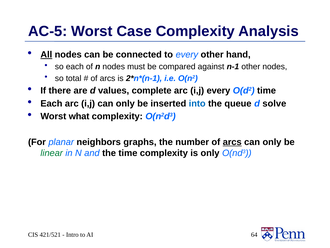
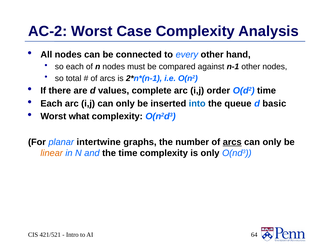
AC-5: AC-5 -> AC-2 (48, 31)
All underline: present -> none (46, 55)
i,j every: every -> order (218, 90)
solve: solve -> basic (274, 103)
neighbors: neighbors -> intertwine (99, 142)
linear colour: green -> orange (52, 153)
